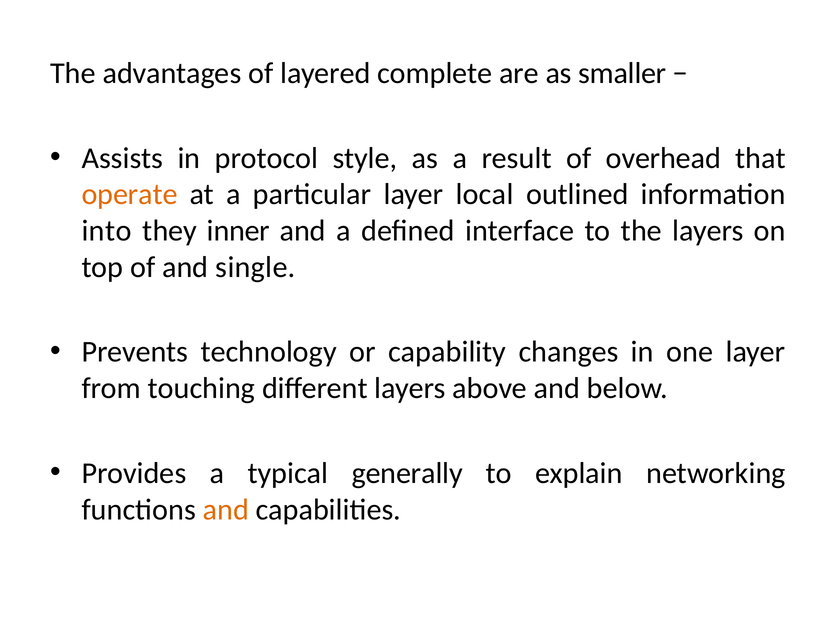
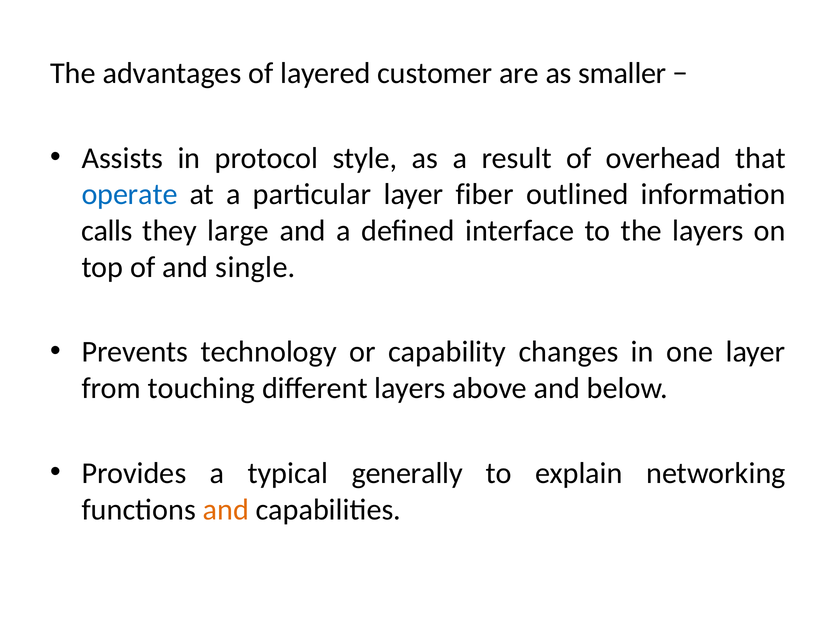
complete: complete -> customer (435, 73)
operate colour: orange -> blue (130, 194)
local: local -> fiber (485, 194)
into: into -> calls (107, 231)
inner: inner -> large (238, 231)
